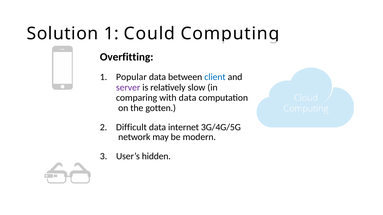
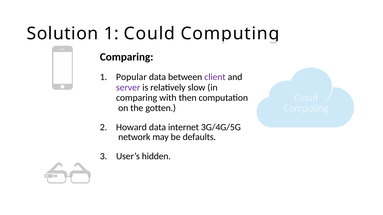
Overfitting: Overfitting -> Comparing (127, 57)
client colour: blue -> purple (215, 77)
with data: data -> then (188, 98)
Difficult: Difficult -> Howard (131, 127)
modern: modern -> defaults (199, 137)
